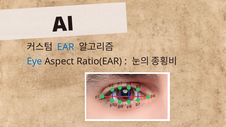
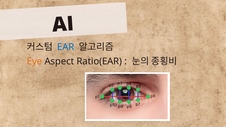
Eye colour: blue -> orange (34, 61)
